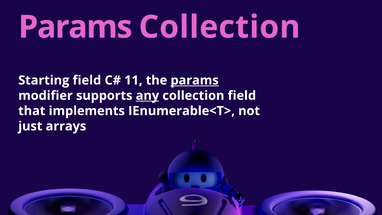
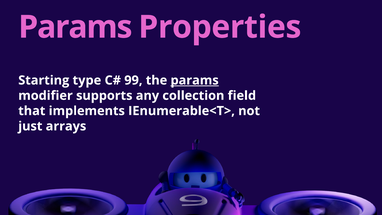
Params Collection: Collection -> Properties (220, 27)
Starting field: field -> type (87, 80)
11: 11 -> 99 (133, 80)
any underline: present -> none (147, 96)
